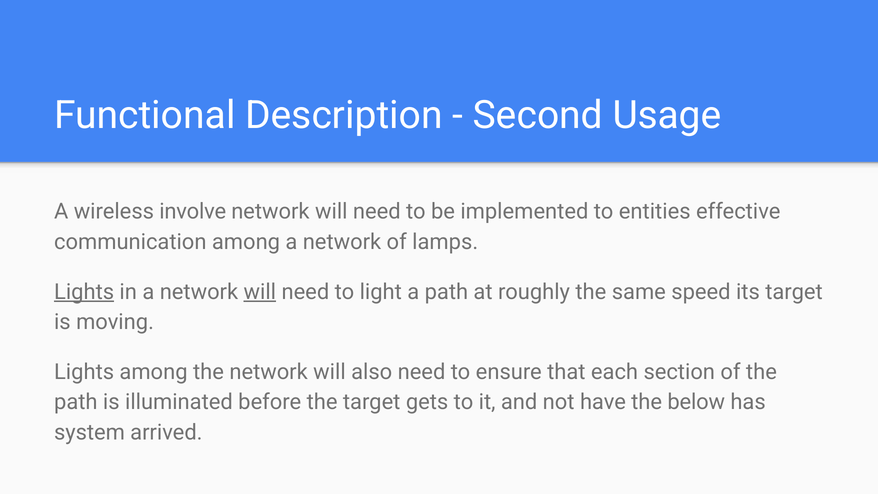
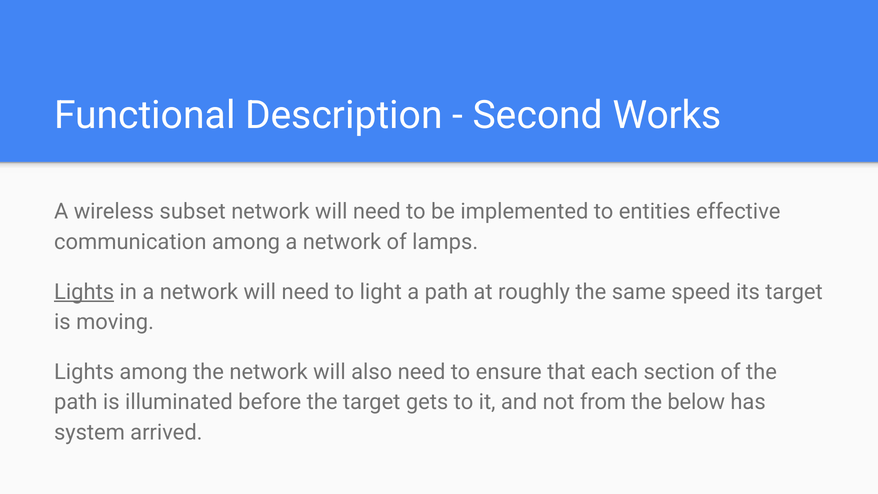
Usage: Usage -> Works (667, 115)
involve: involve -> subset (193, 212)
will underline: present -> none (260, 292)
have: have -> from (603, 402)
